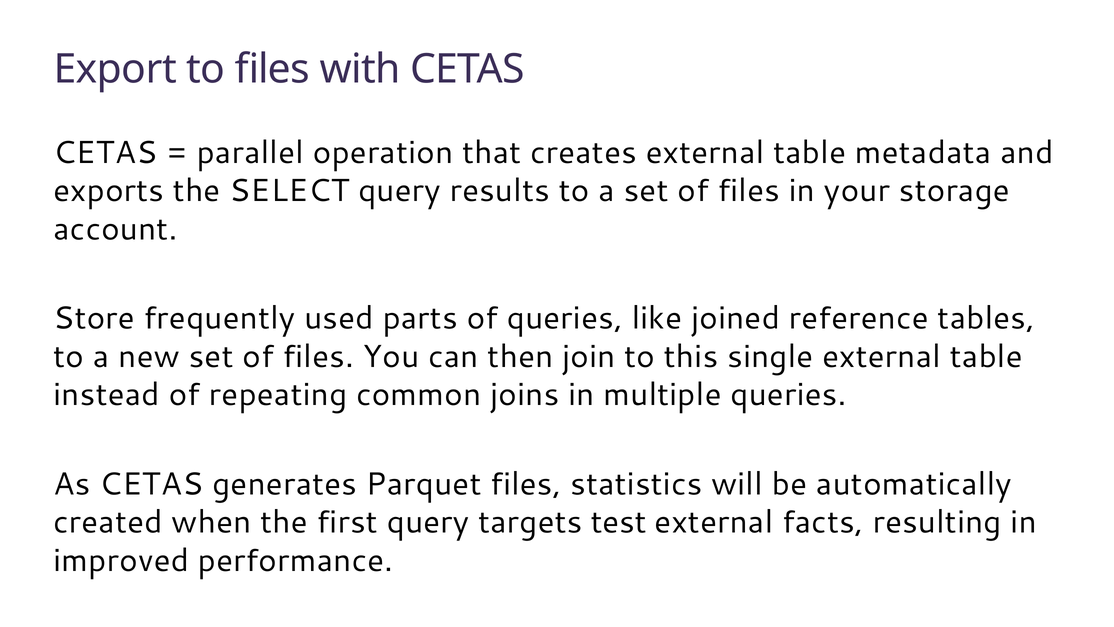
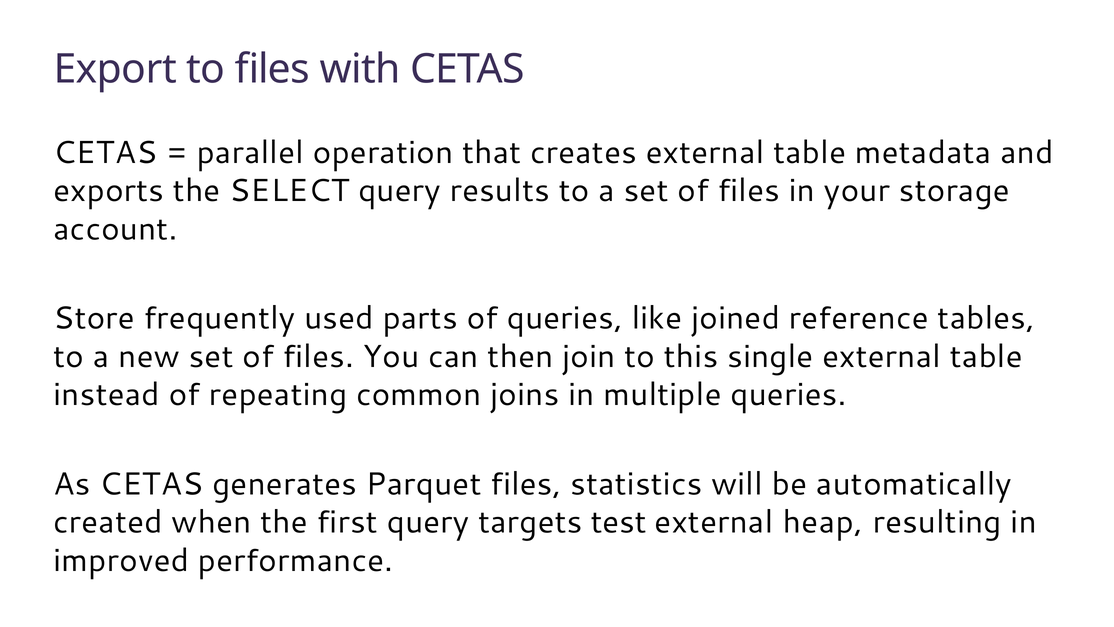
facts: facts -> heap (823, 522)
